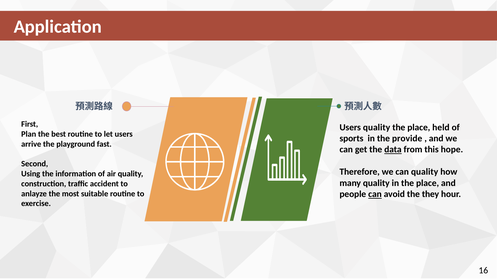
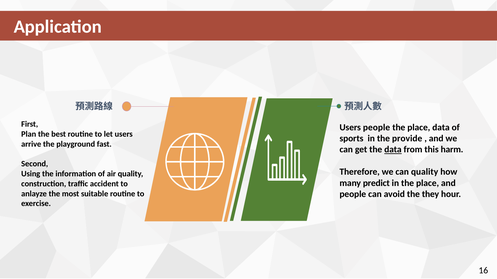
Users quality: quality -> people (377, 128)
place held: held -> data (441, 128)
hope: hope -> harm (452, 150)
many quality: quality -> predict (376, 183)
can underline: present -> none (375, 195)
